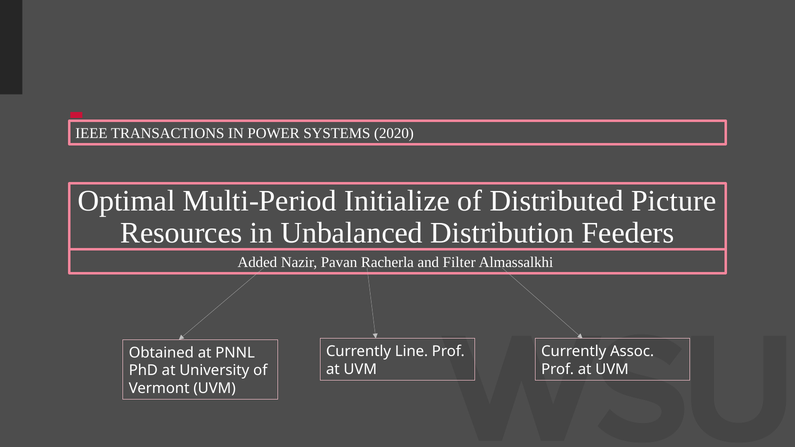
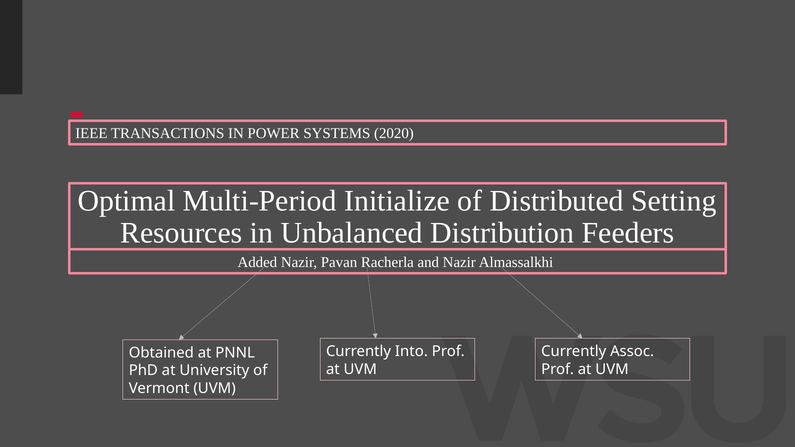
Picture: Picture -> Setting (674, 201)
and Filter: Filter -> Nazir (459, 262)
Line: Line -> Into (411, 352)
